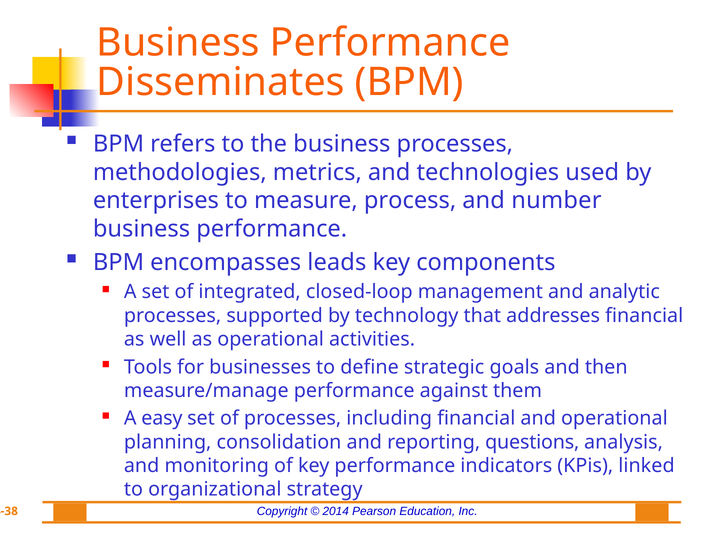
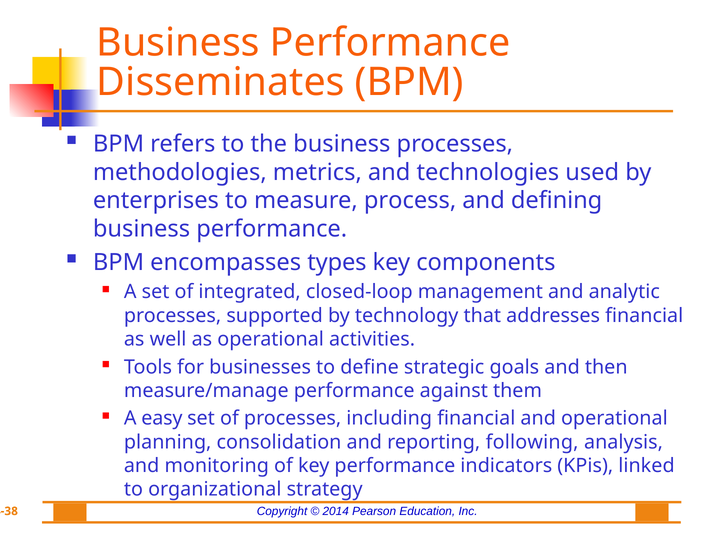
number: number -> defining (557, 200)
leads: leads -> types (337, 262)
questions: questions -> following (532, 442)
